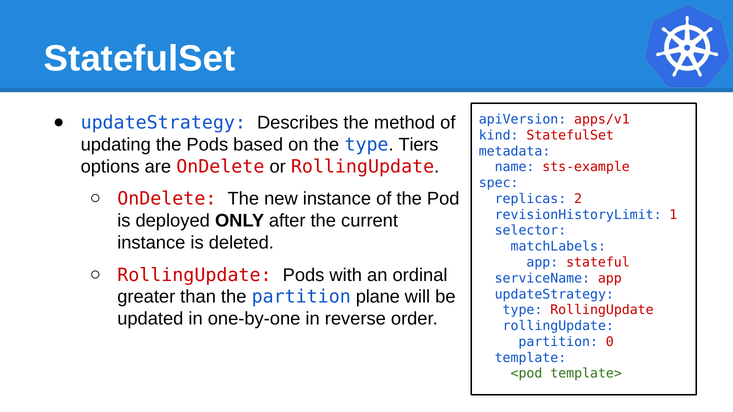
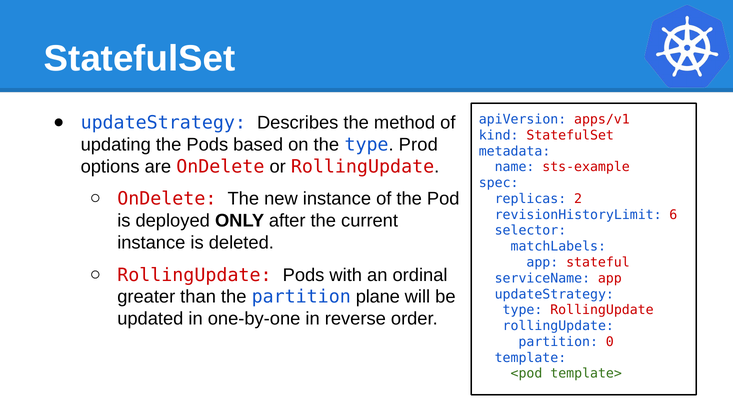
Tiers: Tiers -> Prod (418, 145)
1: 1 -> 6 (673, 215)
